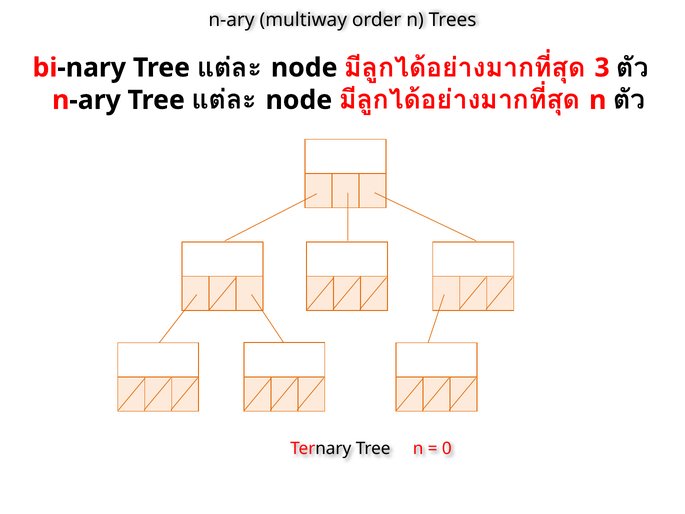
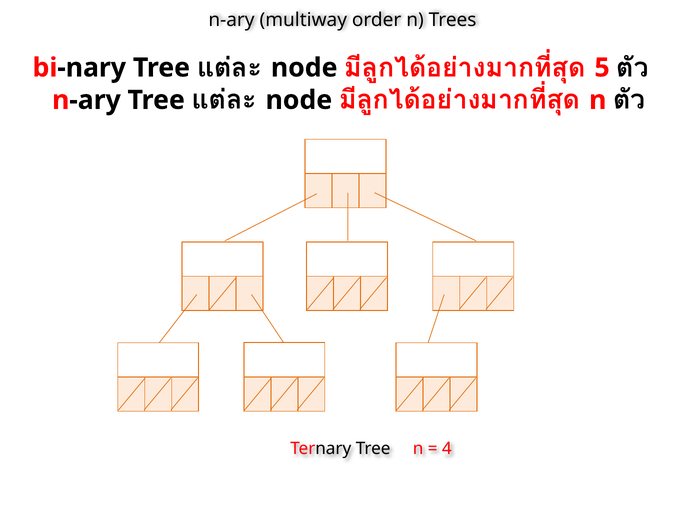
3: 3 -> 5 (602, 68)
0: 0 -> 4 (447, 448)
